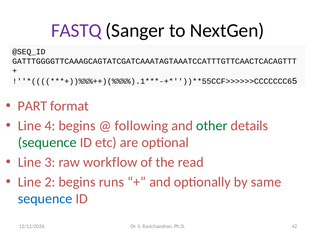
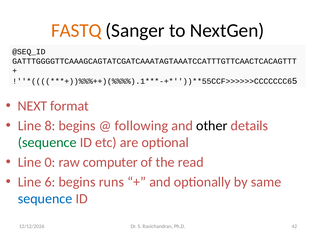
FASTQ colour: purple -> orange (76, 31)
PART: PART -> NEXT (32, 106)
4: 4 -> 8 (50, 126)
other colour: green -> black (212, 126)
3: 3 -> 0 (50, 162)
workflow: workflow -> computer (110, 162)
2: 2 -> 6 (50, 182)
